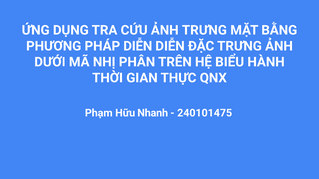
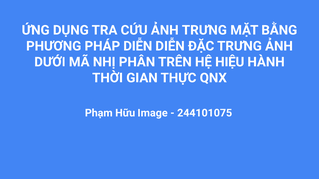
BIỂU: BIỂU -> HIỆU (230, 62)
Nhanh: Nhanh -> Image (153, 113)
240101475: 240101475 -> 244101075 (205, 113)
